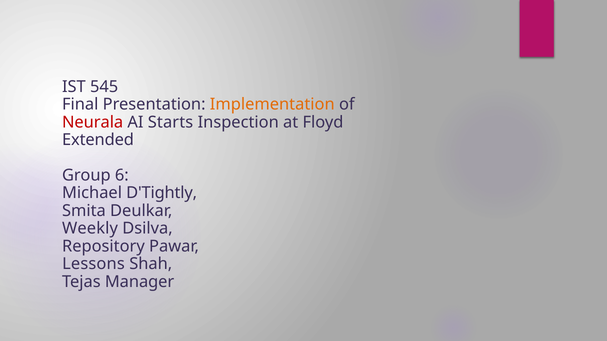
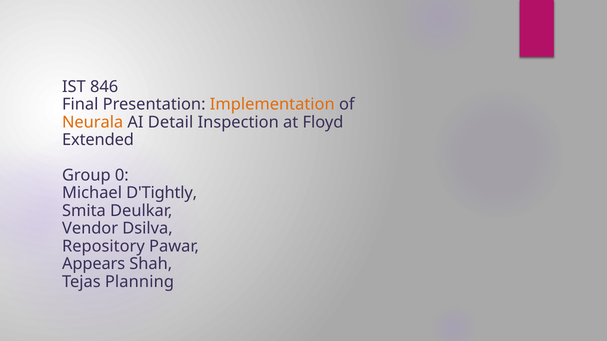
545: 545 -> 846 (104, 87)
Neurala colour: red -> orange (93, 122)
Starts: Starts -> Detail (171, 122)
6: 6 -> 0 (122, 176)
Weekly: Weekly -> Vendor (90, 229)
Lessons: Lessons -> Appears (94, 264)
Manager: Manager -> Planning (139, 282)
